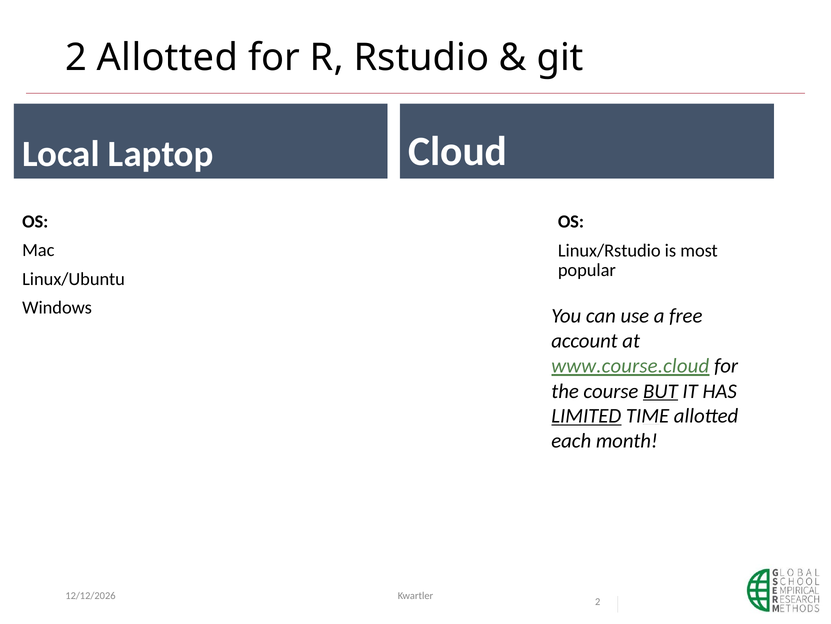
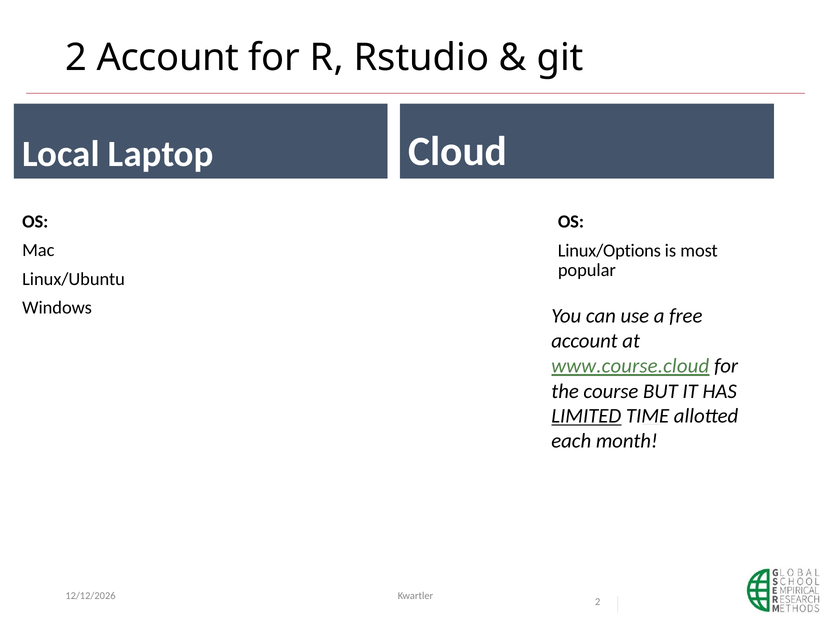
2 Allotted: Allotted -> Account (168, 58)
Linux/Rstudio: Linux/Rstudio -> Linux/Options (609, 250)
BUT underline: present -> none (660, 391)
